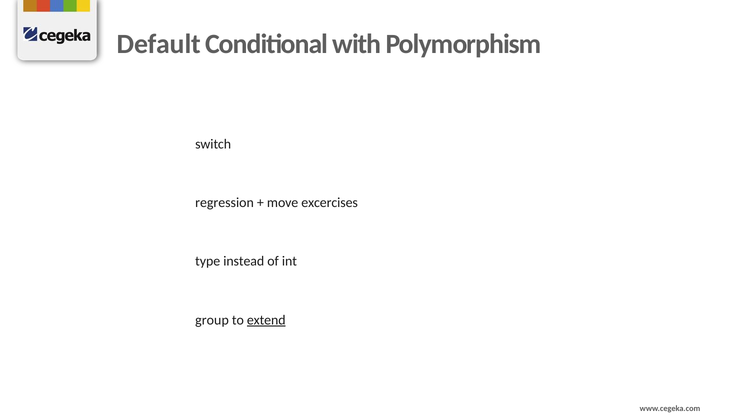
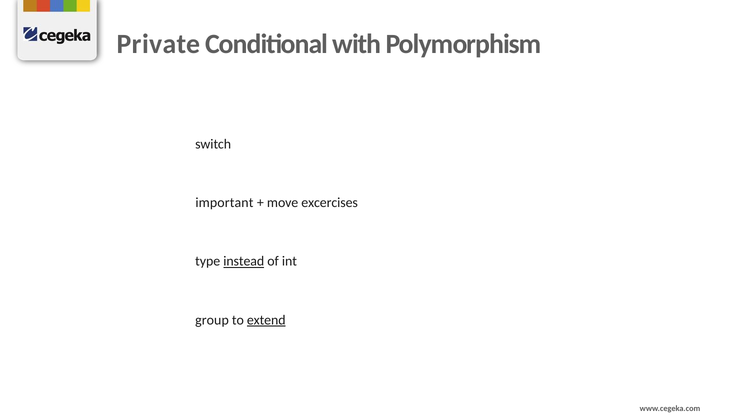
Default: Default -> Private (159, 44)
regression: regression -> important (224, 203)
instead underline: none -> present (244, 261)
